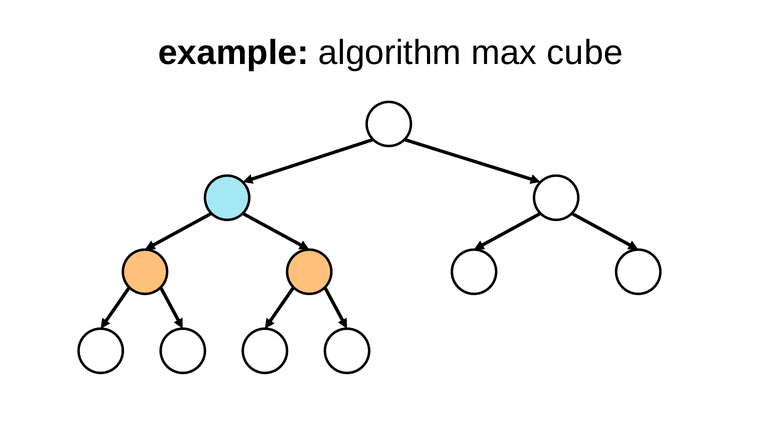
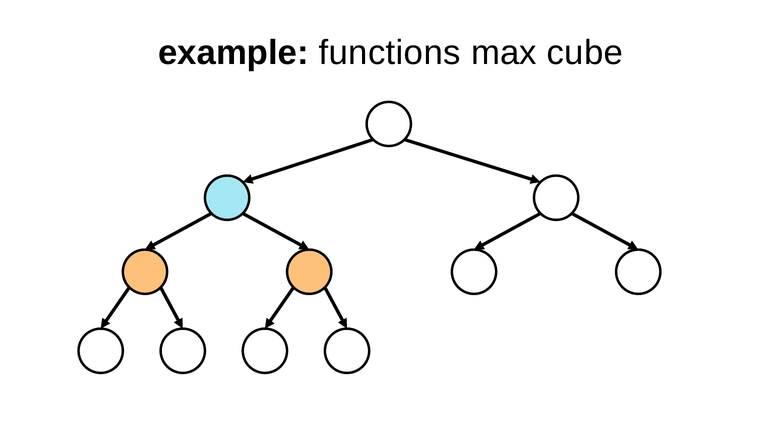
algorithm: algorithm -> functions (390, 53)
